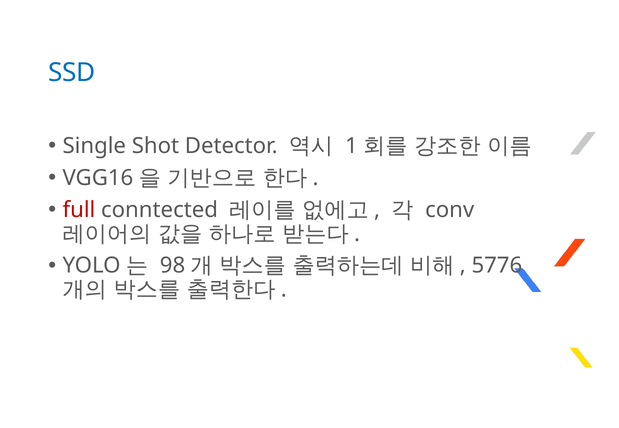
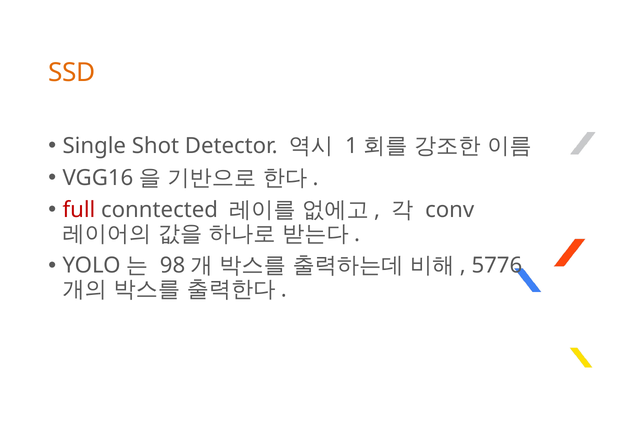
SSD colour: blue -> orange (72, 72)
